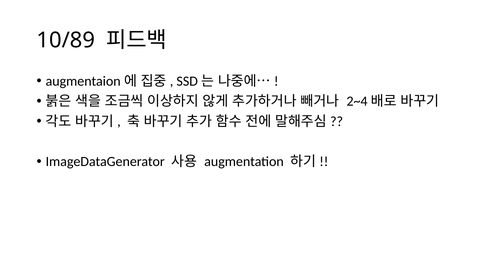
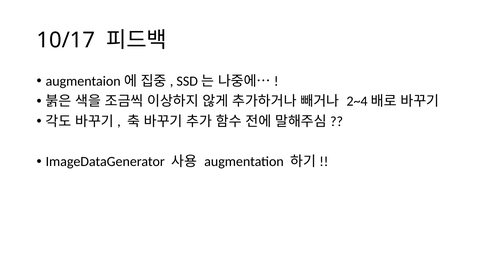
10/89: 10/89 -> 10/17 (66, 40)
